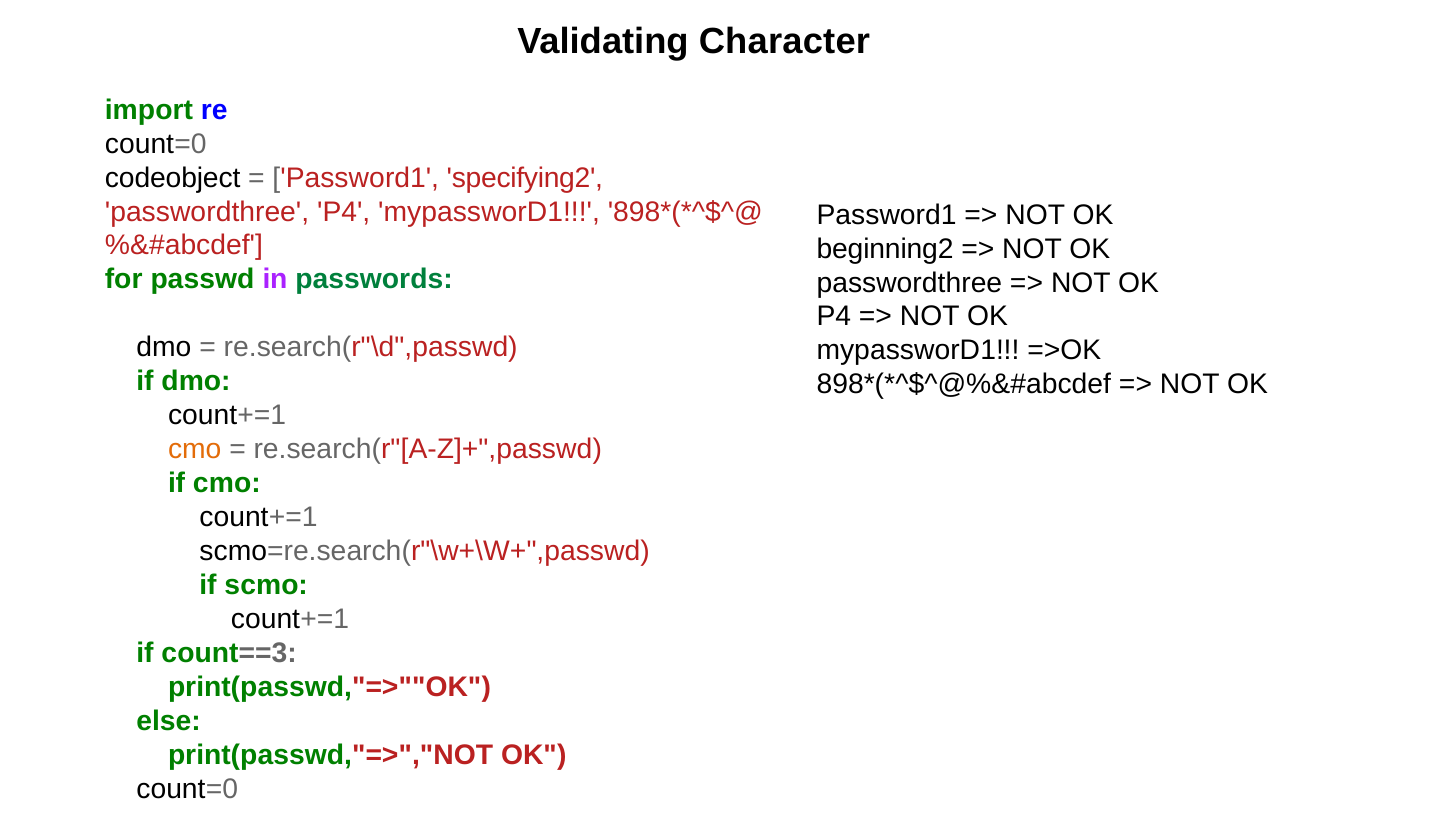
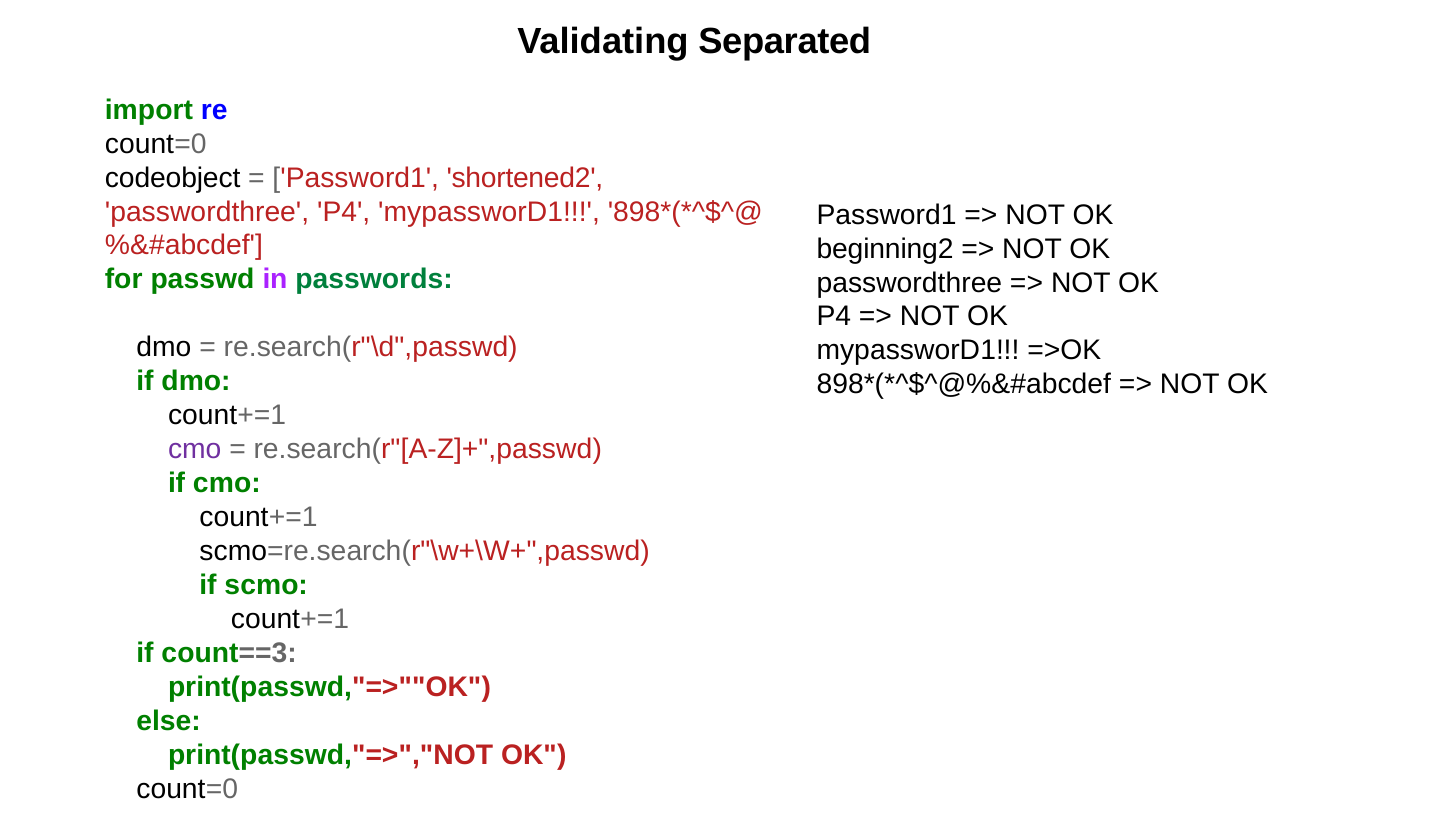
Character: Character -> Separated (785, 41)
specifying2: specifying2 -> shortened2 (525, 178)
cmo colour: orange -> purple (195, 449)
